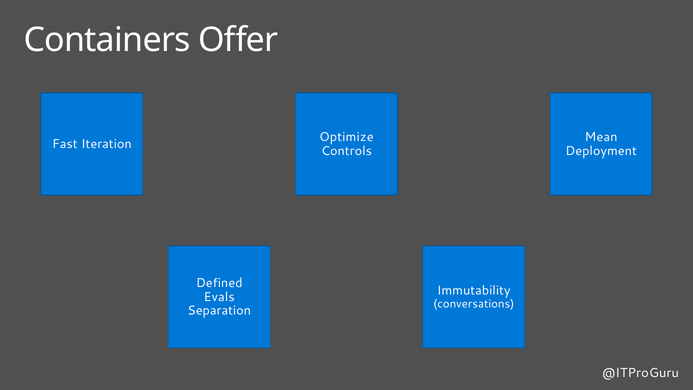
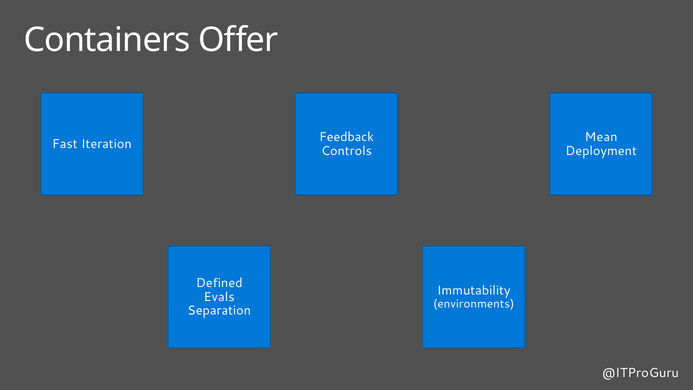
Optimize: Optimize -> Feedback (347, 137)
conversations: conversations -> environments (474, 304)
